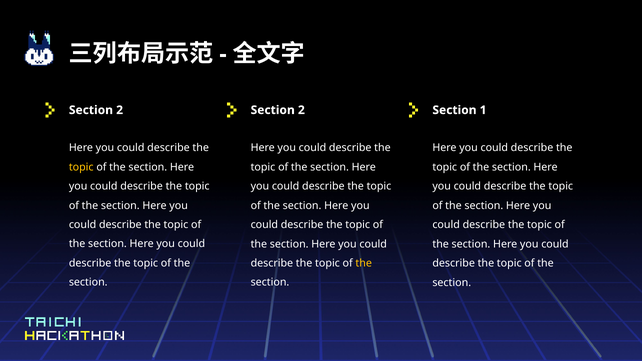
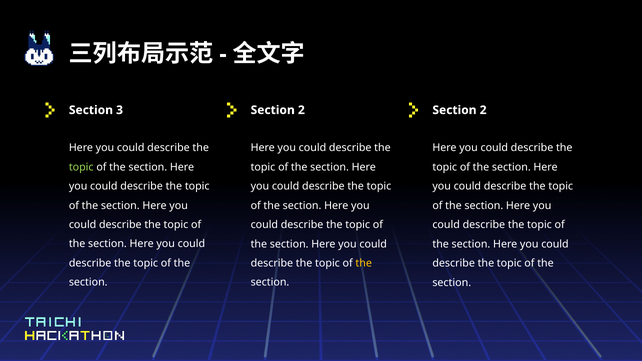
2: 2 -> 3 (120, 110)
1: 1 -> 2 (483, 110)
topic colour: yellow -> light green (81, 167)
